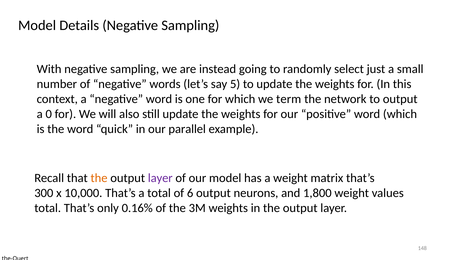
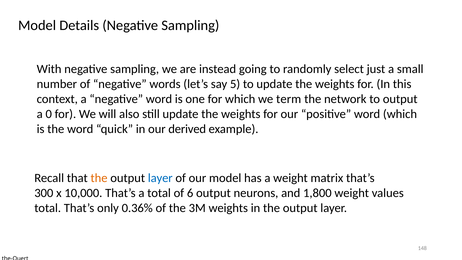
parallel: parallel -> derived (187, 129)
layer colour: purple -> blue (160, 178)
0.16%: 0.16% -> 0.36% (137, 208)
